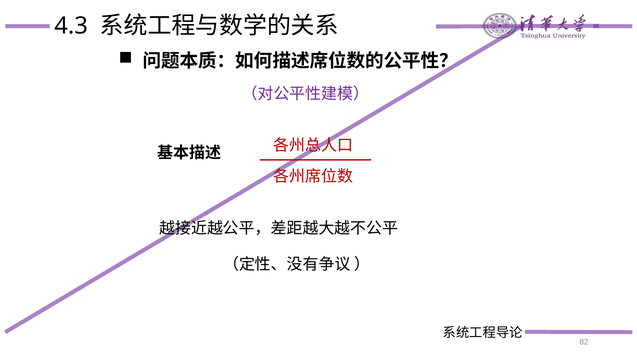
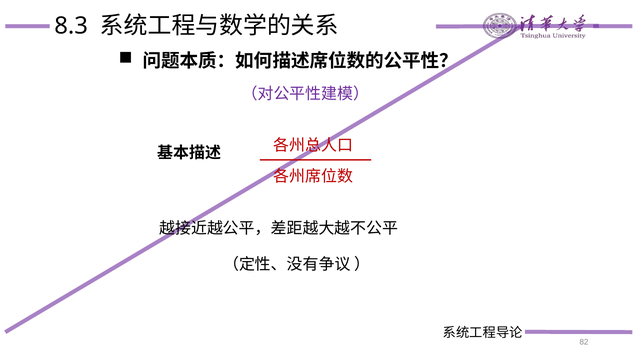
4.3: 4.3 -> 8.3 (71, 26)
